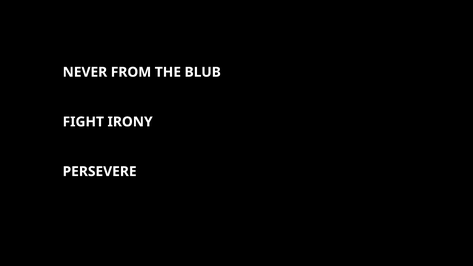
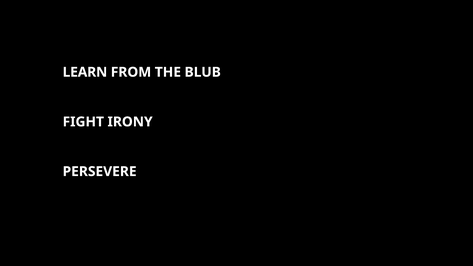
NEVER: NEVER -> LEARN (85, 72)
